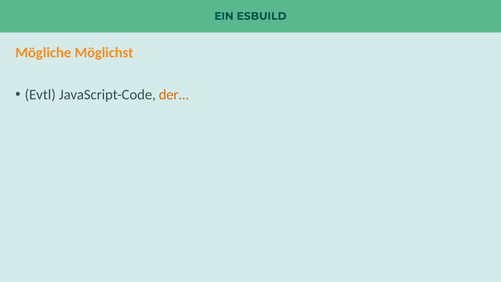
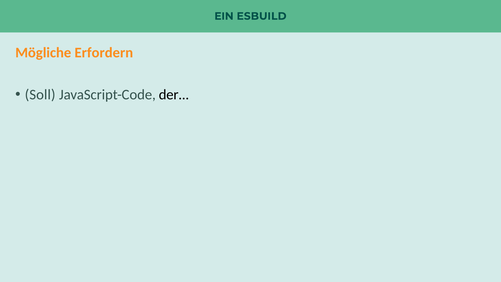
Möglichst: Möglichst -> Erfordern (104, 52)
Evtl: Evtl -> Soll (40, 94)
der colour: orange -> black (174, 94)
